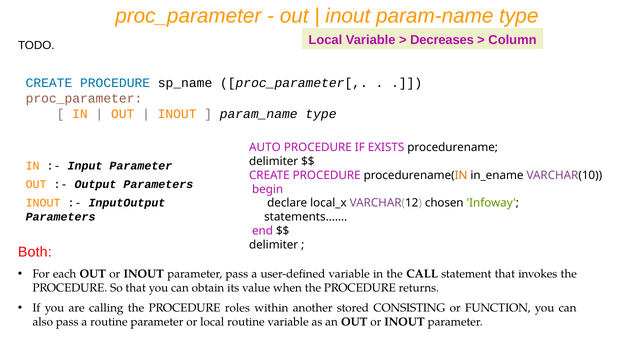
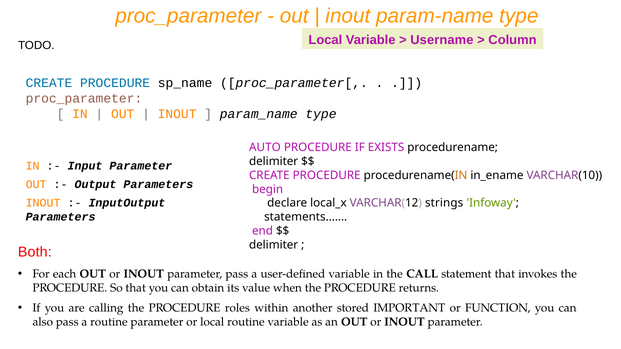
Decreases: Decreases -> Username (442, 40)
chosen: chosen -> strings (444, 203)
CONSISTING: CONSISTING -> IMPORTANT (409, 308)
